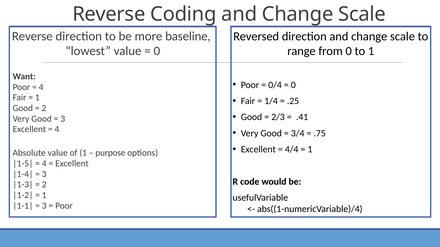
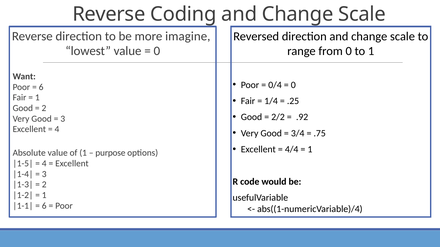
baseline: baseline -> imagine (188, 36)
4: 4 -> 6 (41, 87)
2/3: 2/3 -> 2/2 (278, 117)
.41: .41 -> .92 (302, 117)
3: 3 -> 6 (44, 206)
